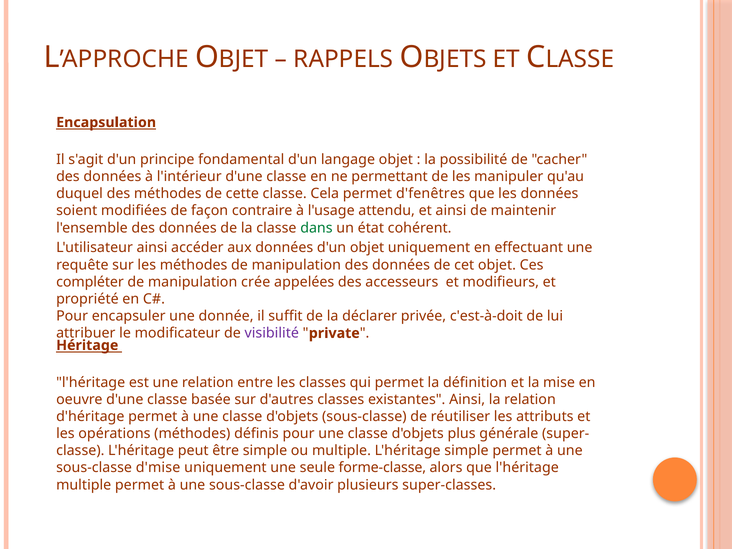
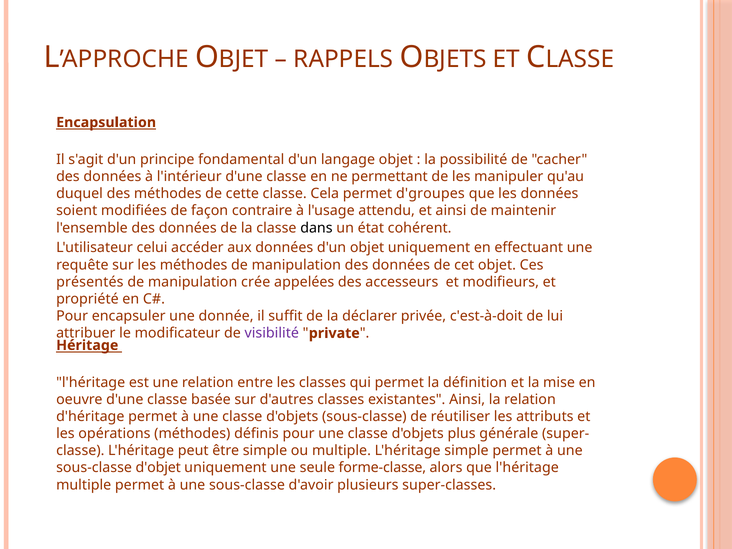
d'fenêtres: d'fenêtres -> d'groupes (430, 194)
dans colour: green -> black (316, 228)
L'utilisateur ainsi: ainsi -> celui (152, 248)
compléter: compléter -> présentés (90, 282)
d'mise: d'mise -> d'objet (158, 468)
